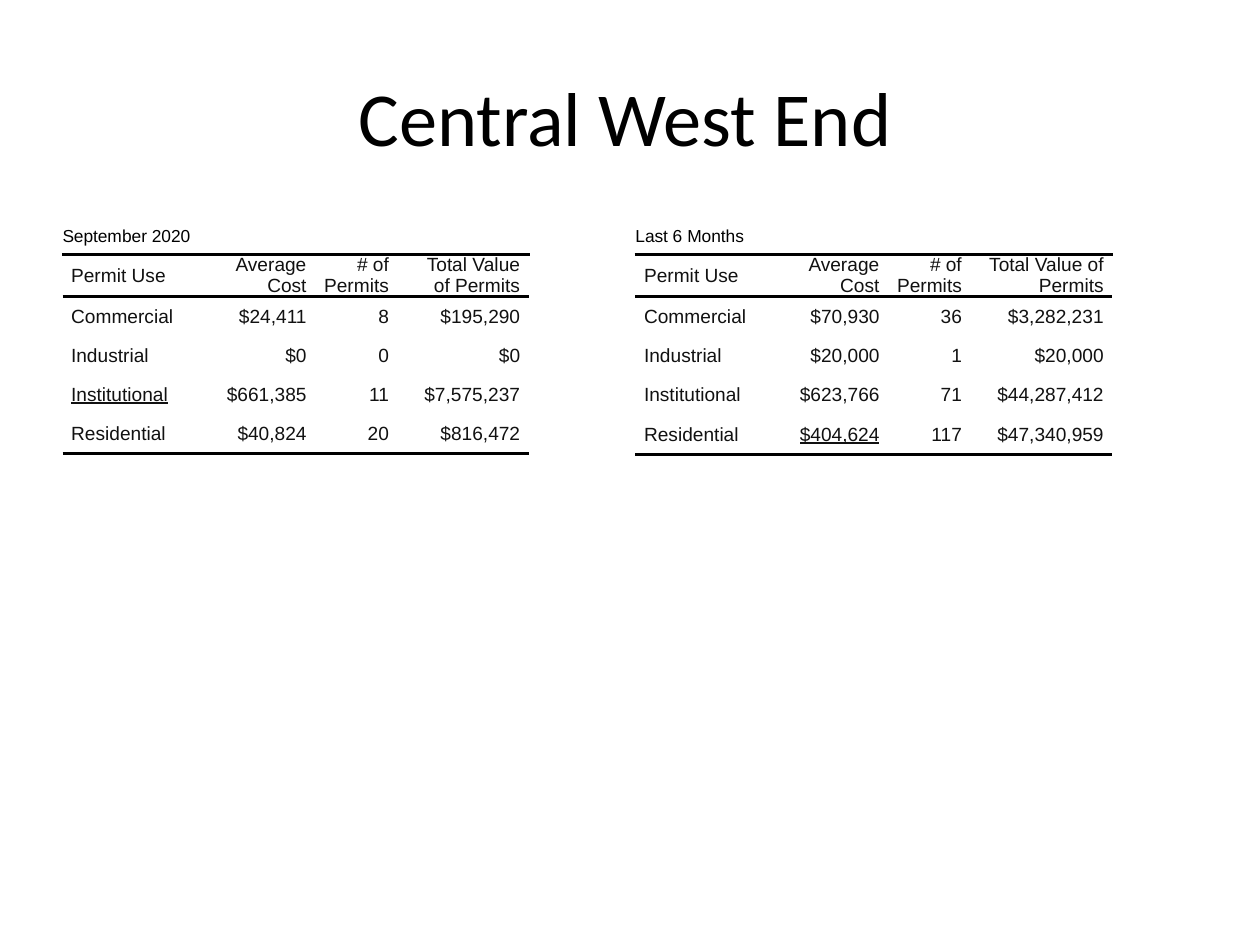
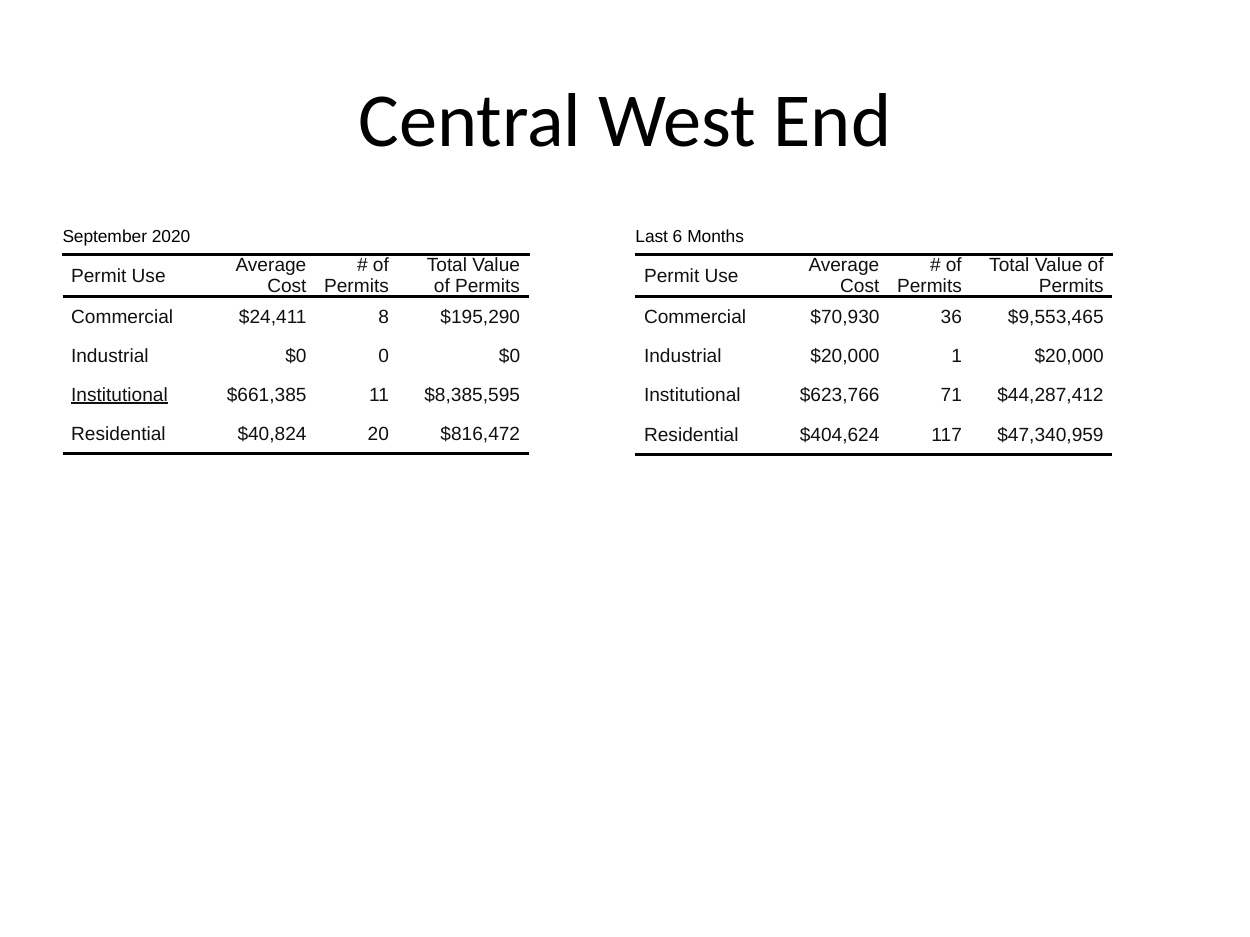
$3,282,231: $3,282,231 -> $9,553,465 (1056, 317)
$7,575,237: $7,575,237 -> $8,385,595 (472, 395)
$404,624 underline: present -> none (840, 435)
